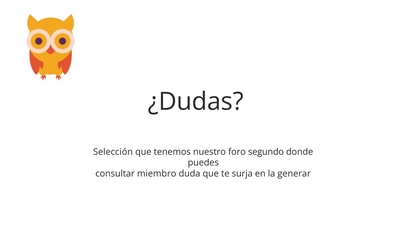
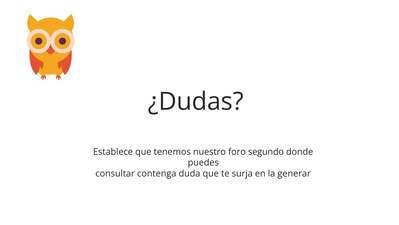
Selección: Selección -> Establece (113, 152)
miembro: miembro -> contenga (157, 173)
